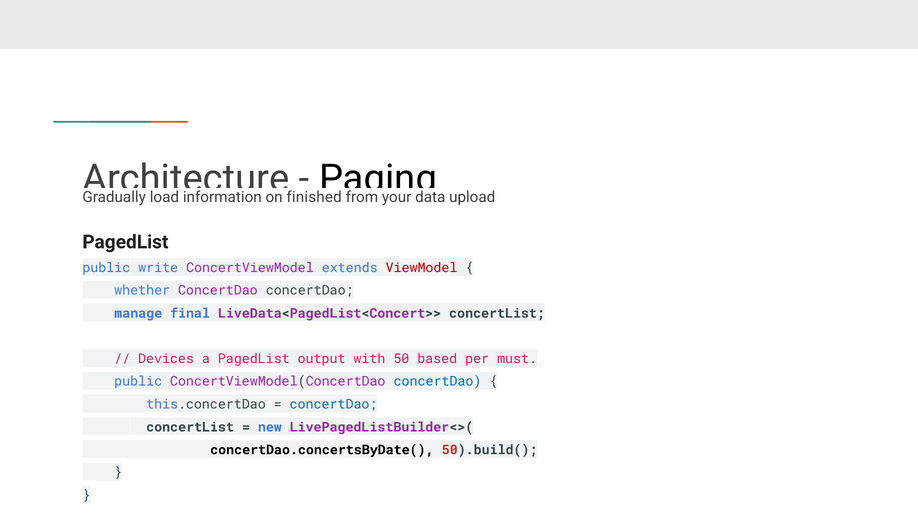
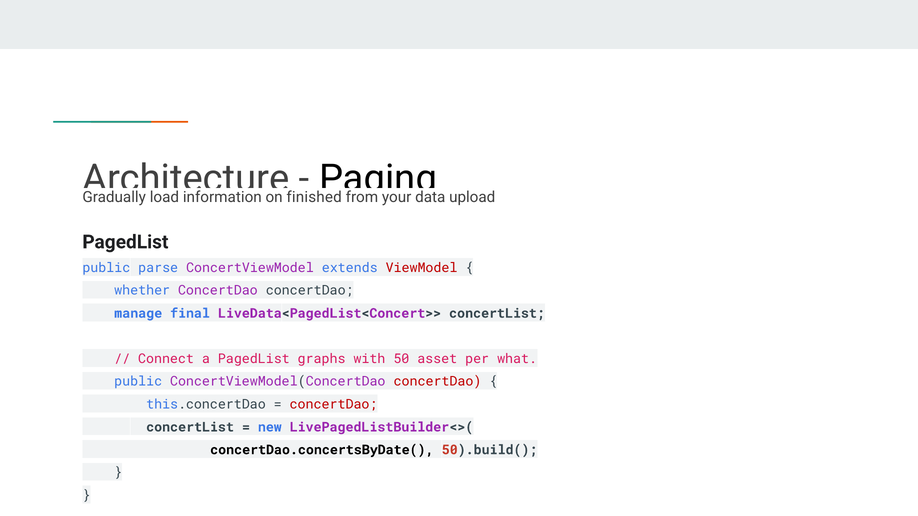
write: write -> parse (158, 268)
Devices: Devices -> Connect (166, 359)
output: output -> graphs (322, 359)
based: based -> asset (437, 359)
must: must -> what (517, 359)
concertDao colour: blue -> red (438, 382)
concertDao colour: blue -> red (334, 405)
